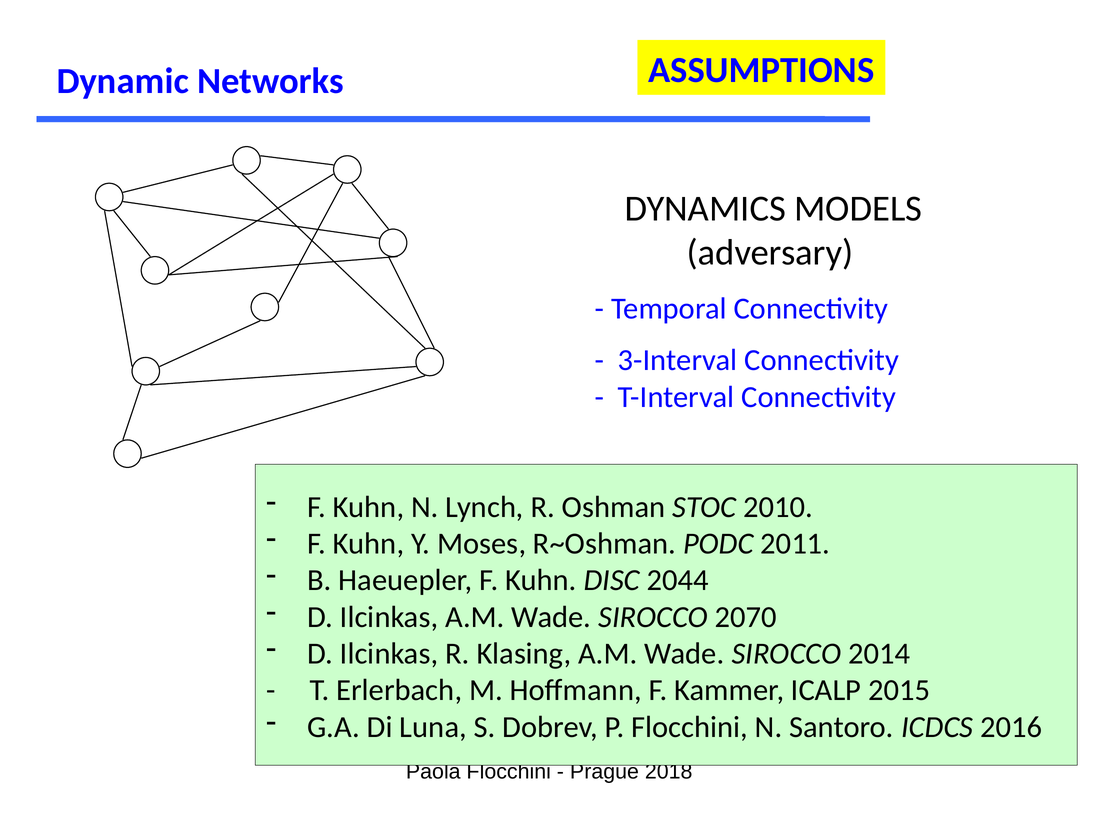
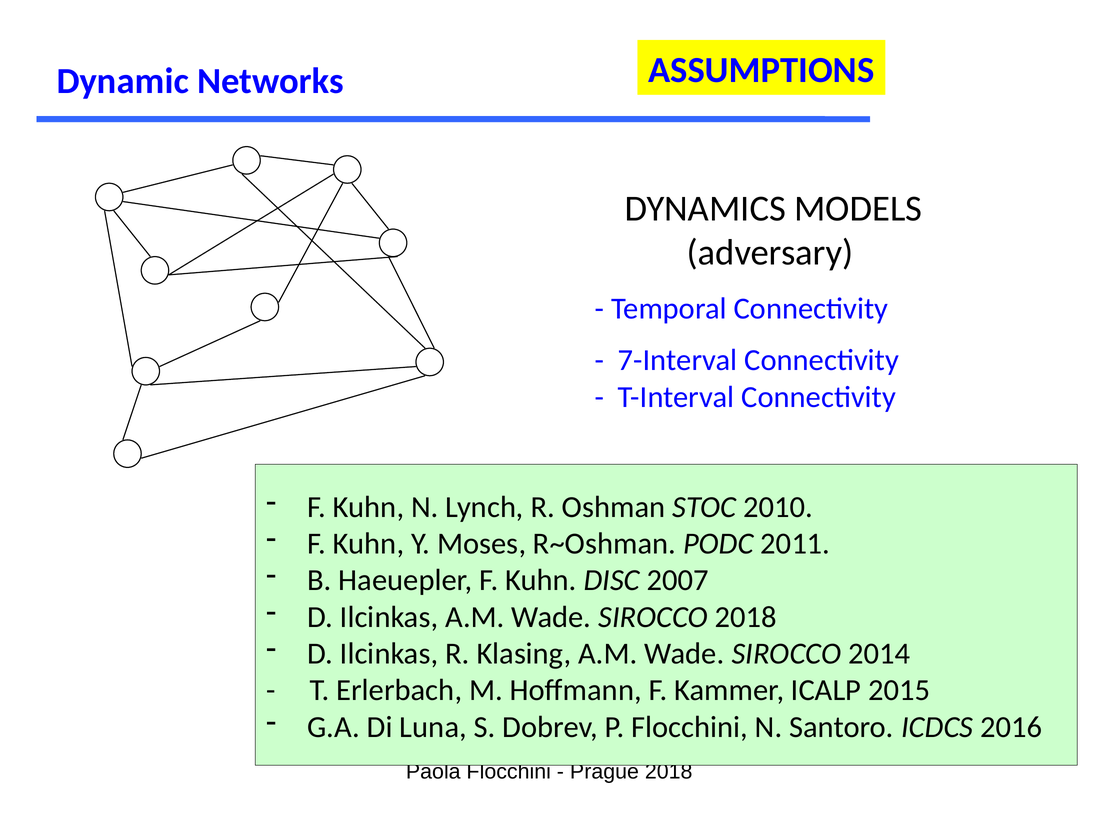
3-Interval: 3-Interval -> 7-Interval (678, 360)
2044: 2044 -> 2007 (678, 580)
SIROCCO 2070: 2070 -> 2018 (746, 616)
